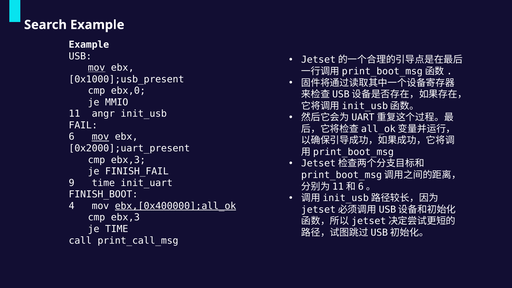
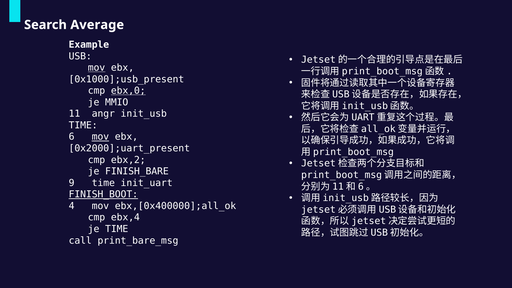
Search Example: Example -> Average (97, 25)
ebx,0 underline: none -> present (128, 91)
FAIL: FAIL -> TIME (83, 125)
ebx,3: ebx,3 -> ebx,2 (128, 160)
FINISH_FAIL: FINISH_FAIL -> FINISH_BARE (137, 171)
FINISH_BOOT underline: none -> present (103, 194)
ebx,[0x400000];all_ok underline: present -> none (176, 206)
ebx,3: ebx,3 -> ebx,4 (125, 217)
print_call_msg: print_call_msg -> print_bare_msg (138, 241)
